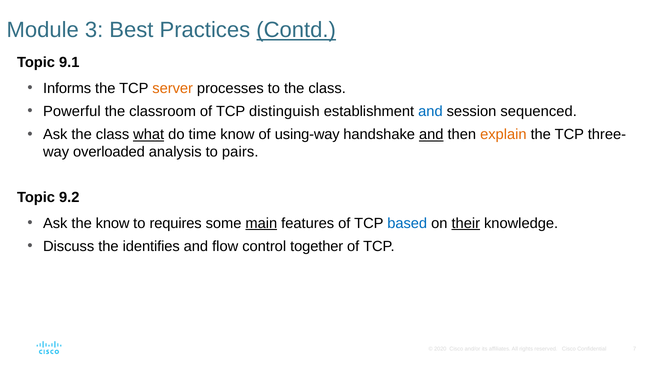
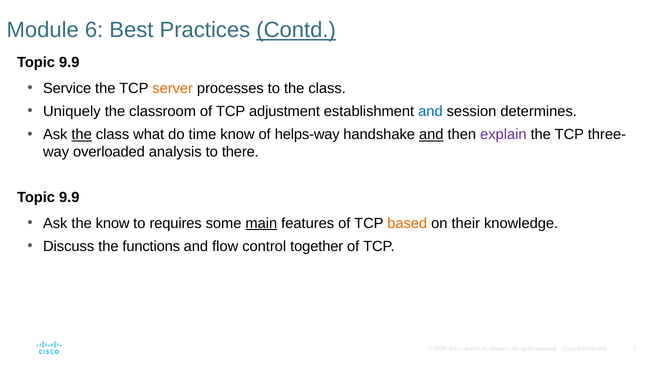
3: 3 -> 6 (94, 30)
9.1: 9.1 -> 9.9 (69, 62)
Informs: Informs -> Service (67, 88)
Powerful: Powerful -> Uniquely (72, 111)
distinguish: distinguish -> adjustment (284, 111)
sequenced: sequenced -> determines (539, 111)
the underline: none -> present (82, 134)
what underline: present -> none (149, 134)
using-way: using-way -> helps-way (307, 134)
explain colour: orange -> purple (503, 134)
pairs: pairs -> there (240, 152)
9.2: 9.2 -> 9.9 (69, 197)
based colour: blue -> orange (407, 223)
their underline: present -> none (466, 223)
identifies: identifies -> functions (151, 246)
